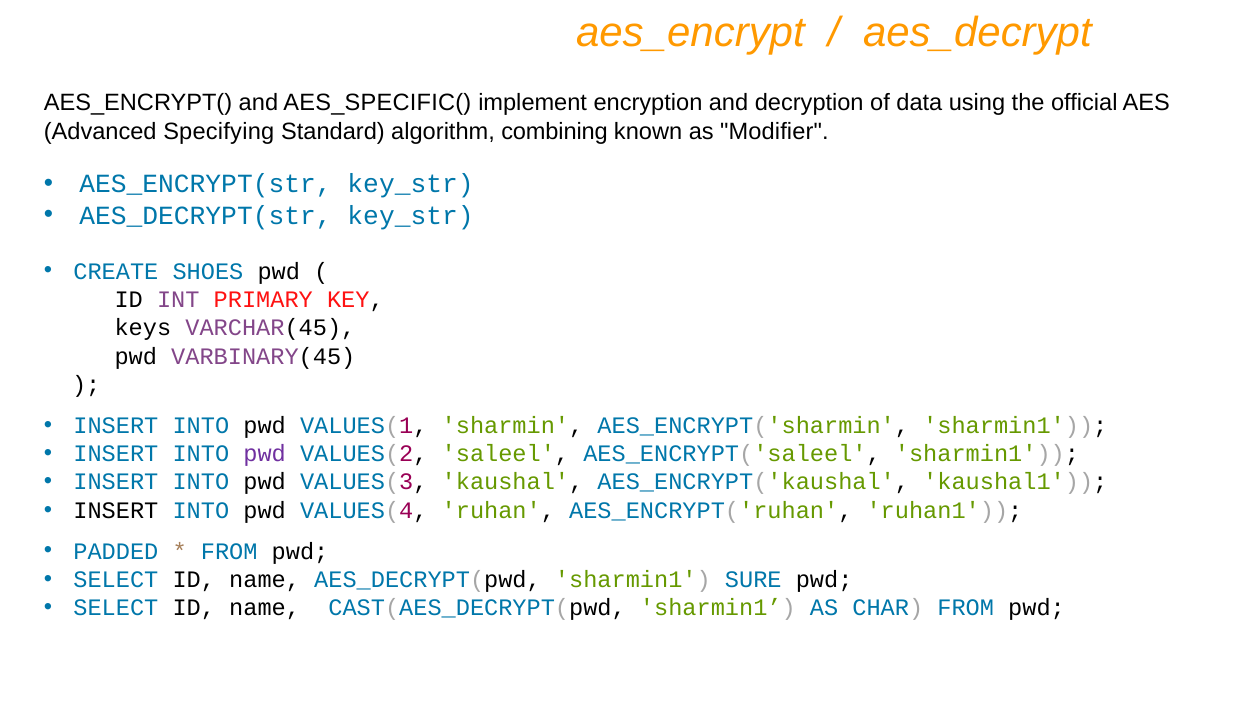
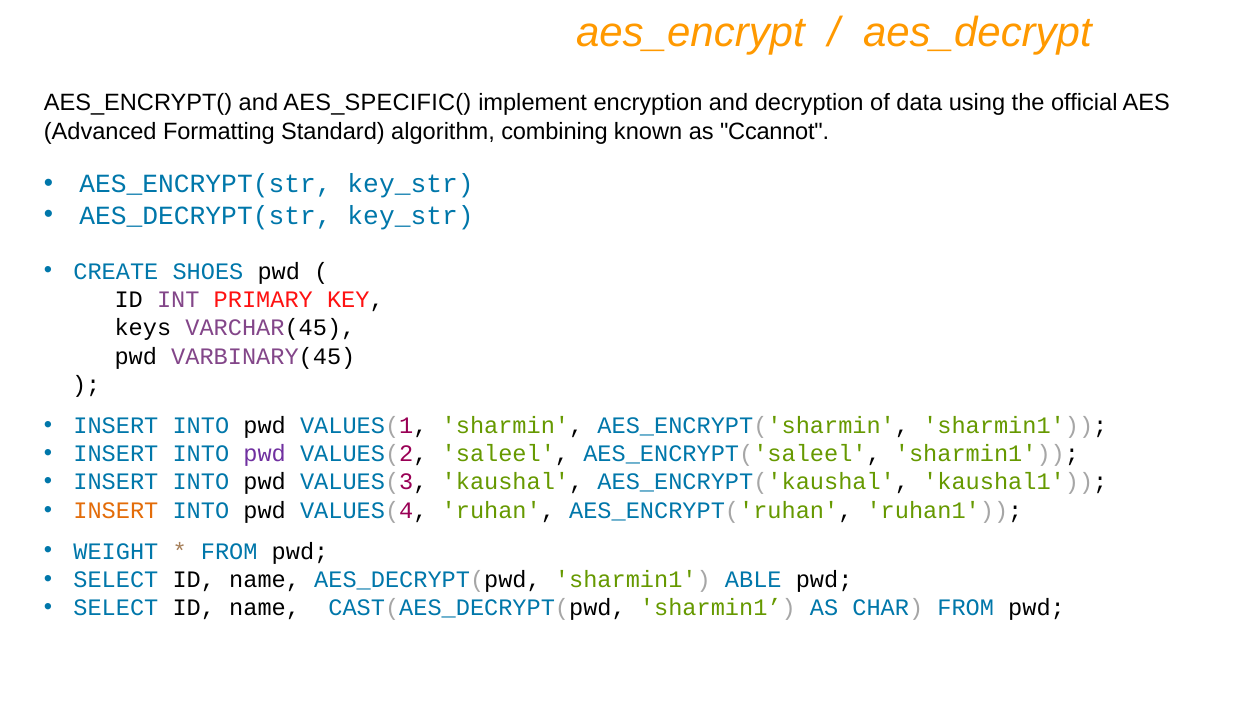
Specifying: Specifying -> Formatting (219, 132)
Modifier: Modifier -> Ccannot (775, 132)
INSERT colour: black -> orange (116, 511)
PADDED: PADDED -> WEIGHT (116, 552)
SURE: SURE -> ABLE (753, 580)
